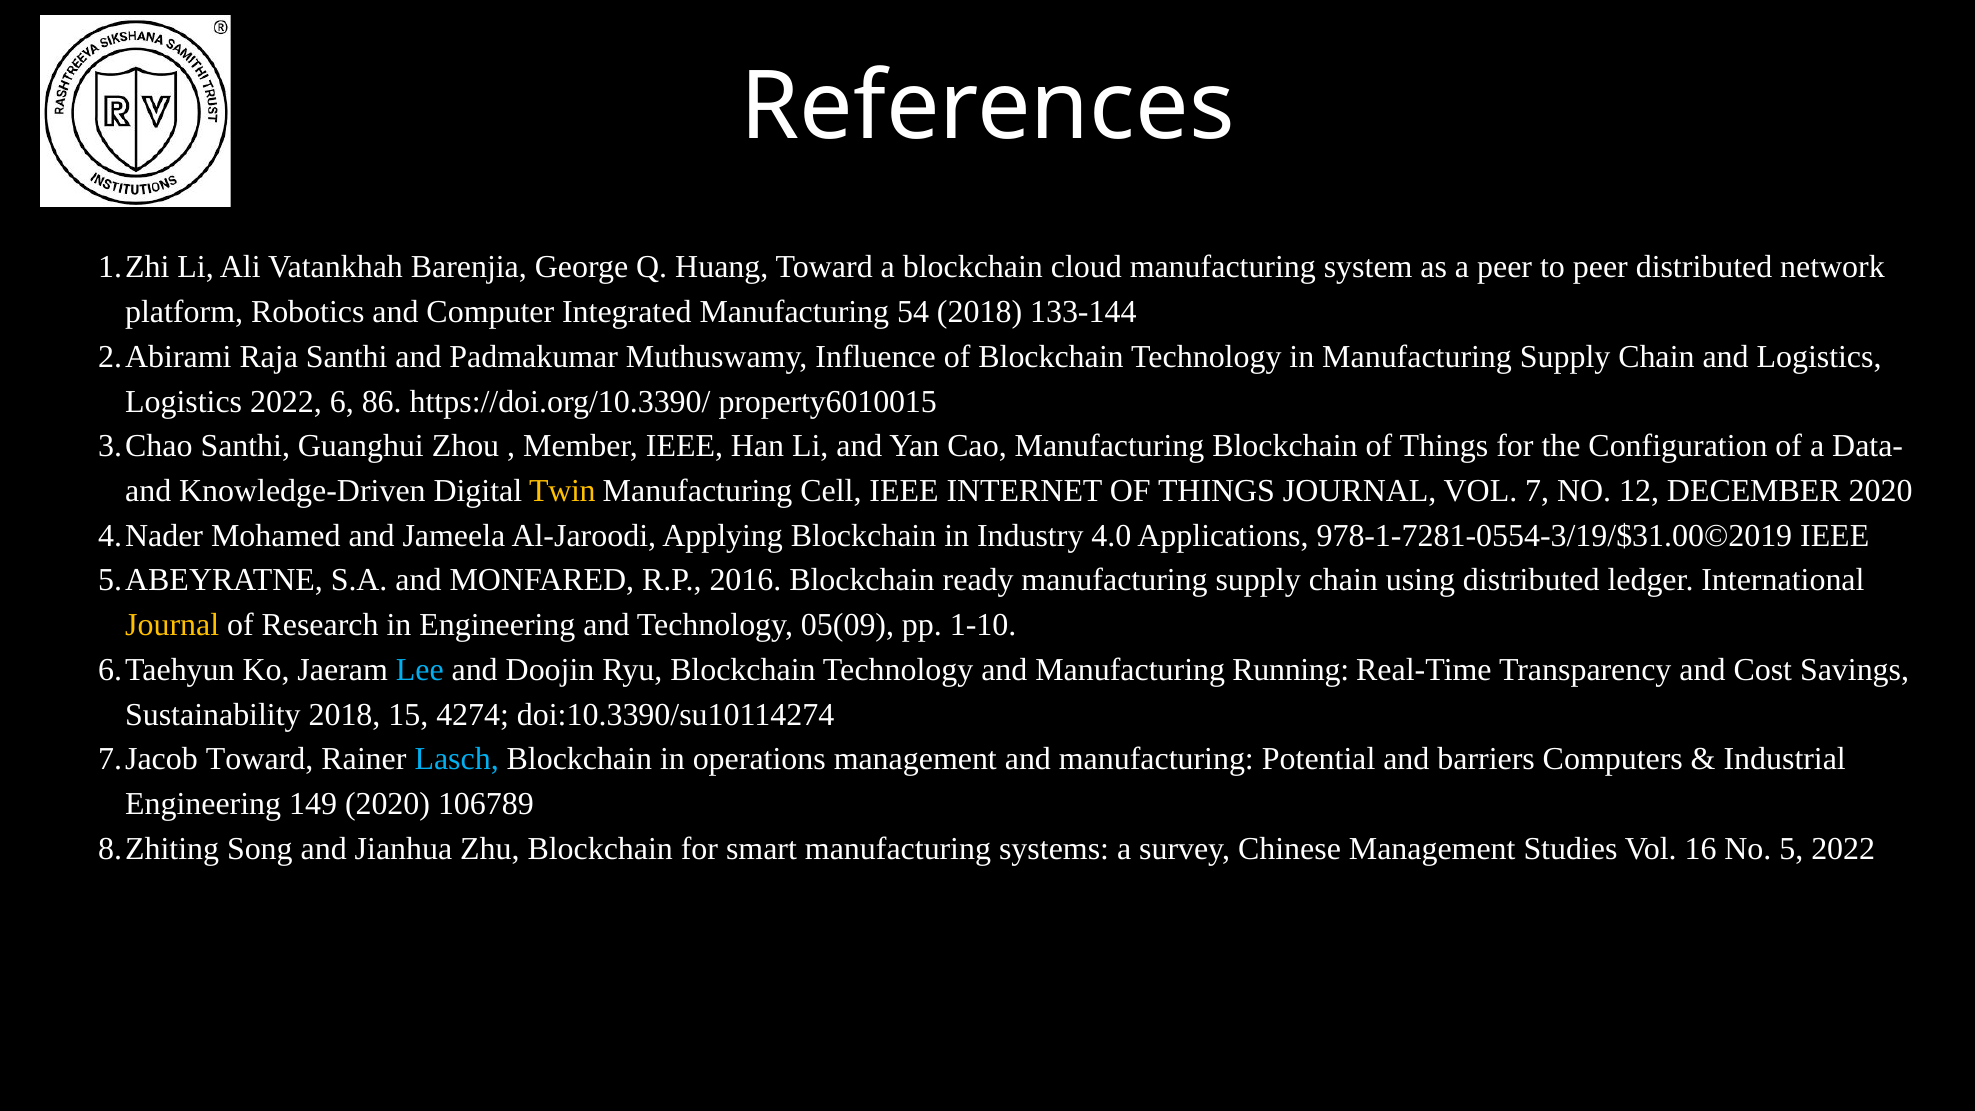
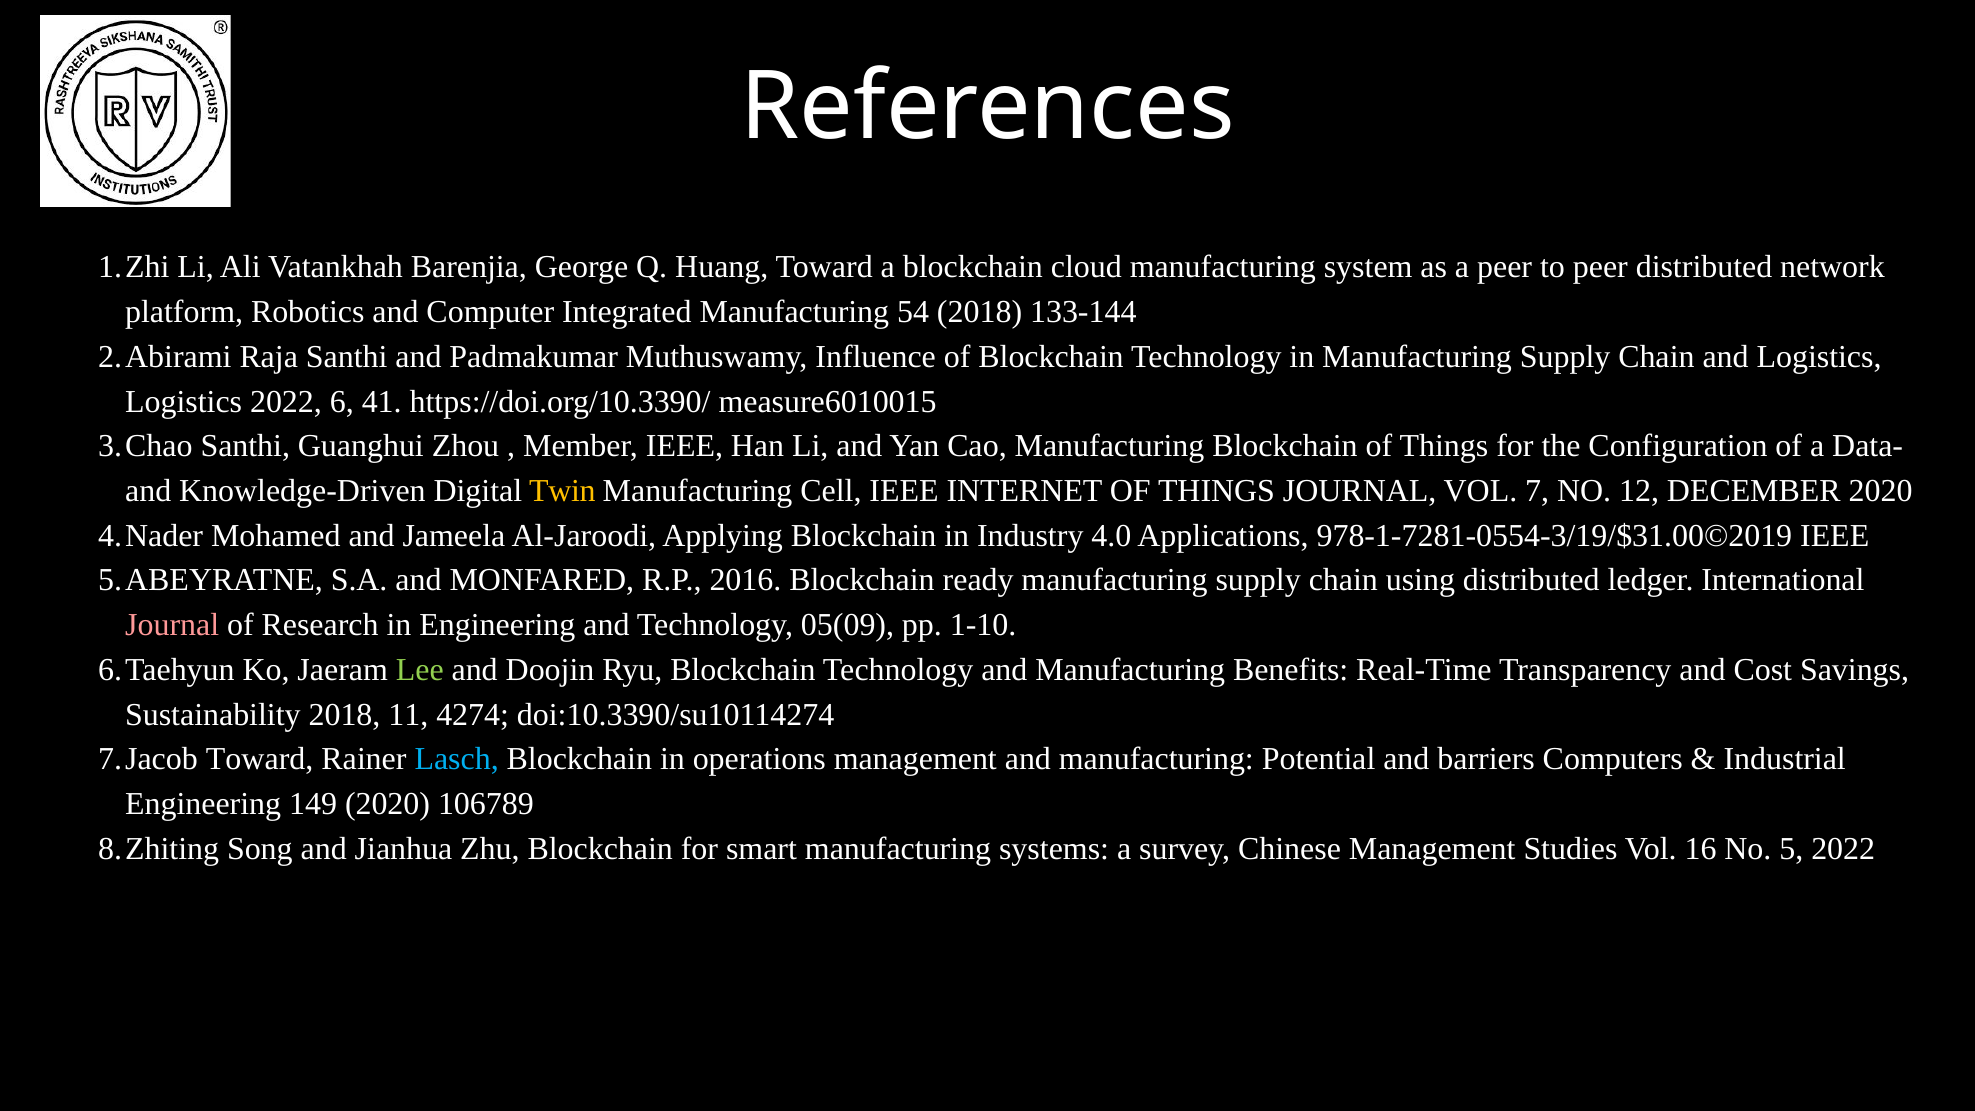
86: 86 -> 41 (382, 402)
property6010015: property6010015 -> measure6010015 (828, 402)
Journal colour: yellow -> pink (172, 625)
Lee colour: light blue -> light green (420, 670)
Running: Running -> Benefits (1291, 670)
15: 15 -> 11 (408, 714)
